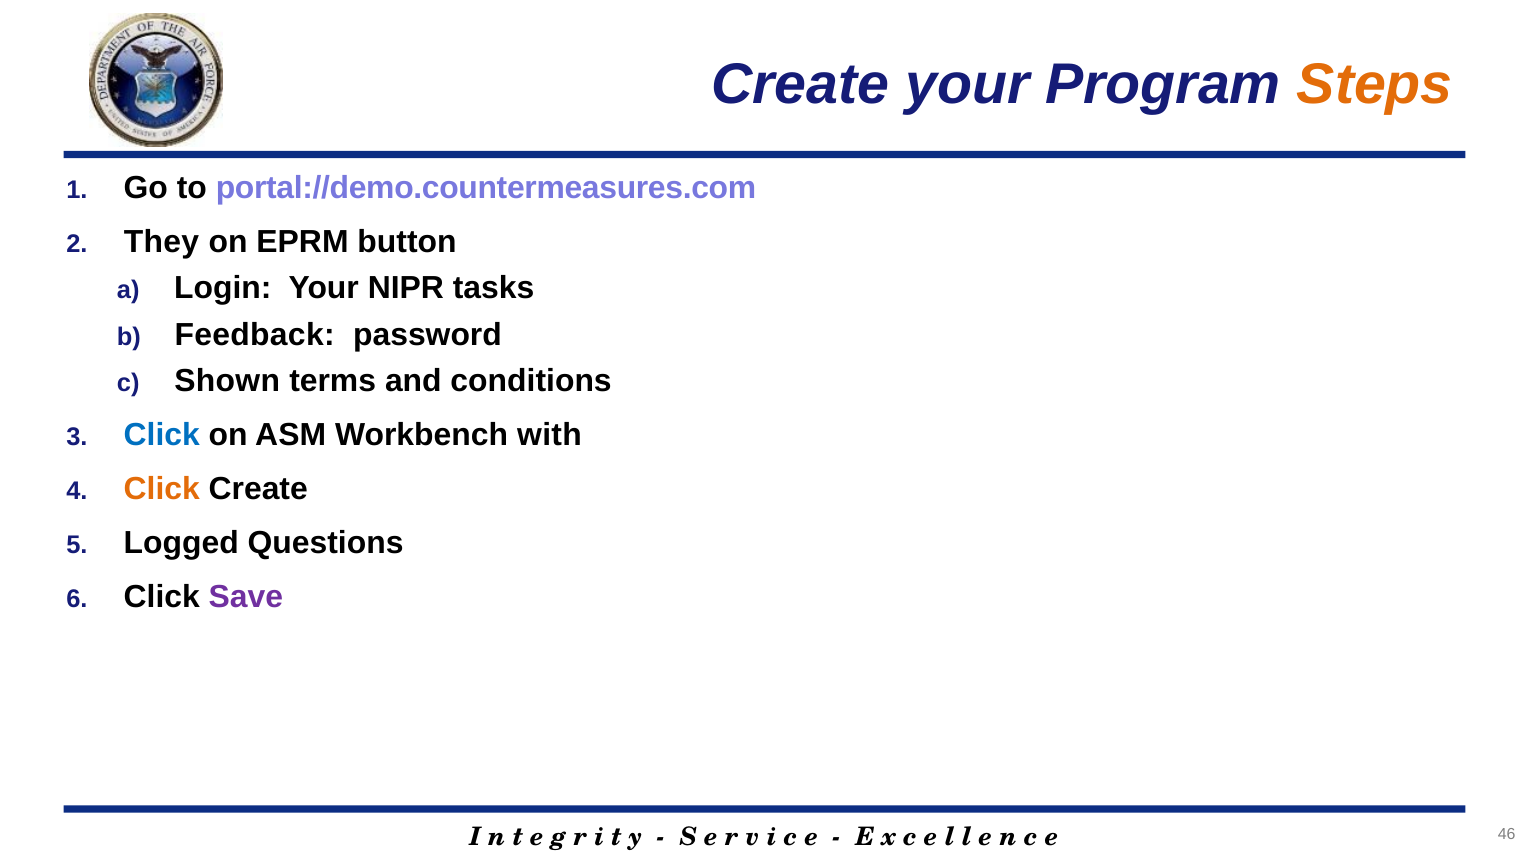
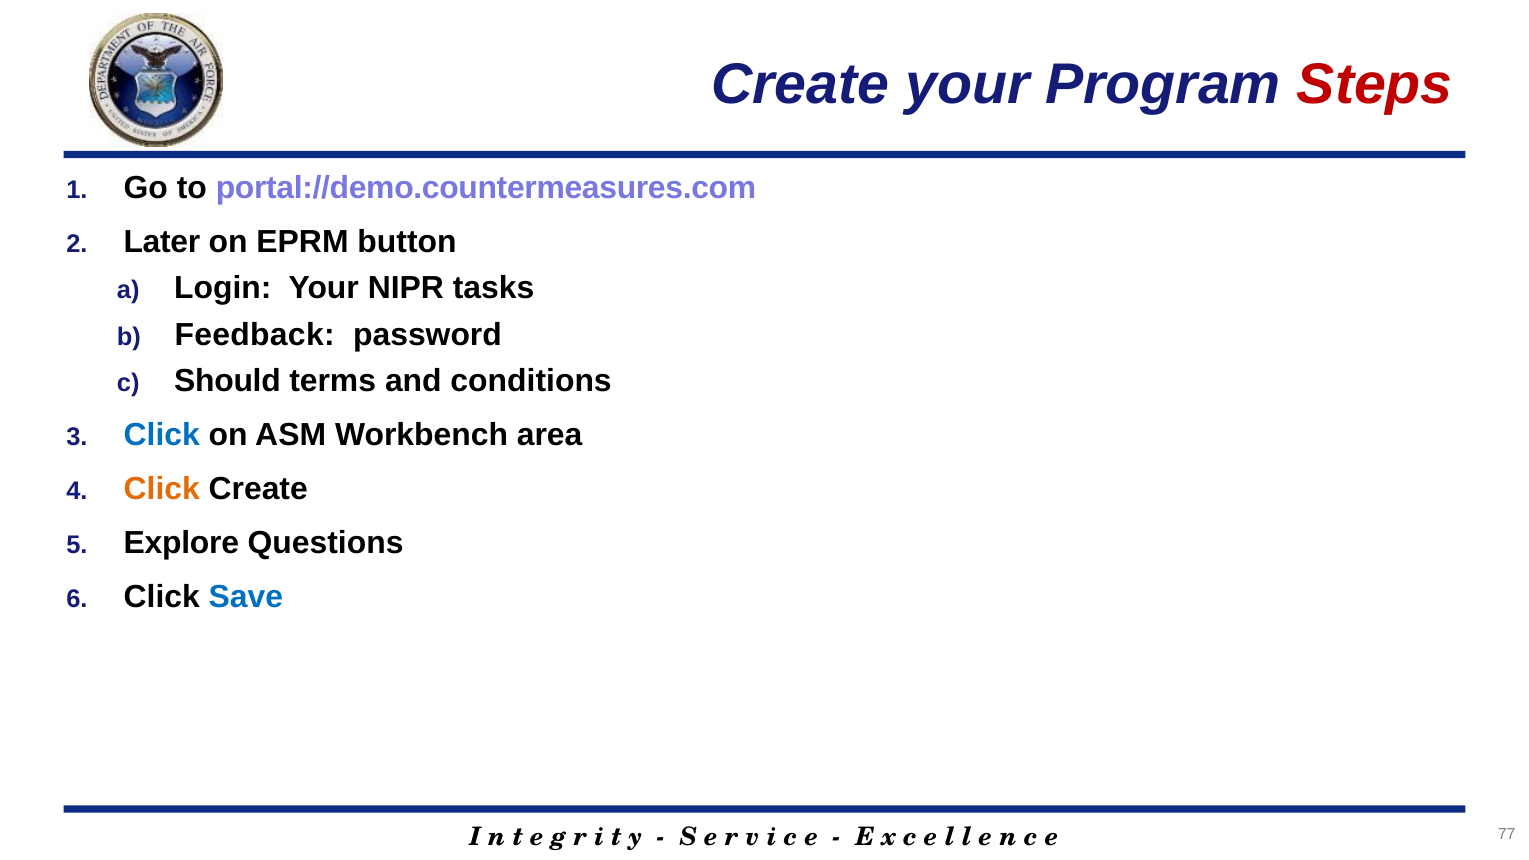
Steps colour: orange -> red (1375, 84)
They: They -> Later (162, 242)
Shown: Shown -> Should (227, 381)
with: with -> area (550, 435)
Logged: Logged -> Explore (181, 543)
Save colour: purple -> blue (246, 597)
46: 46 -> 77 (1507, 835)
